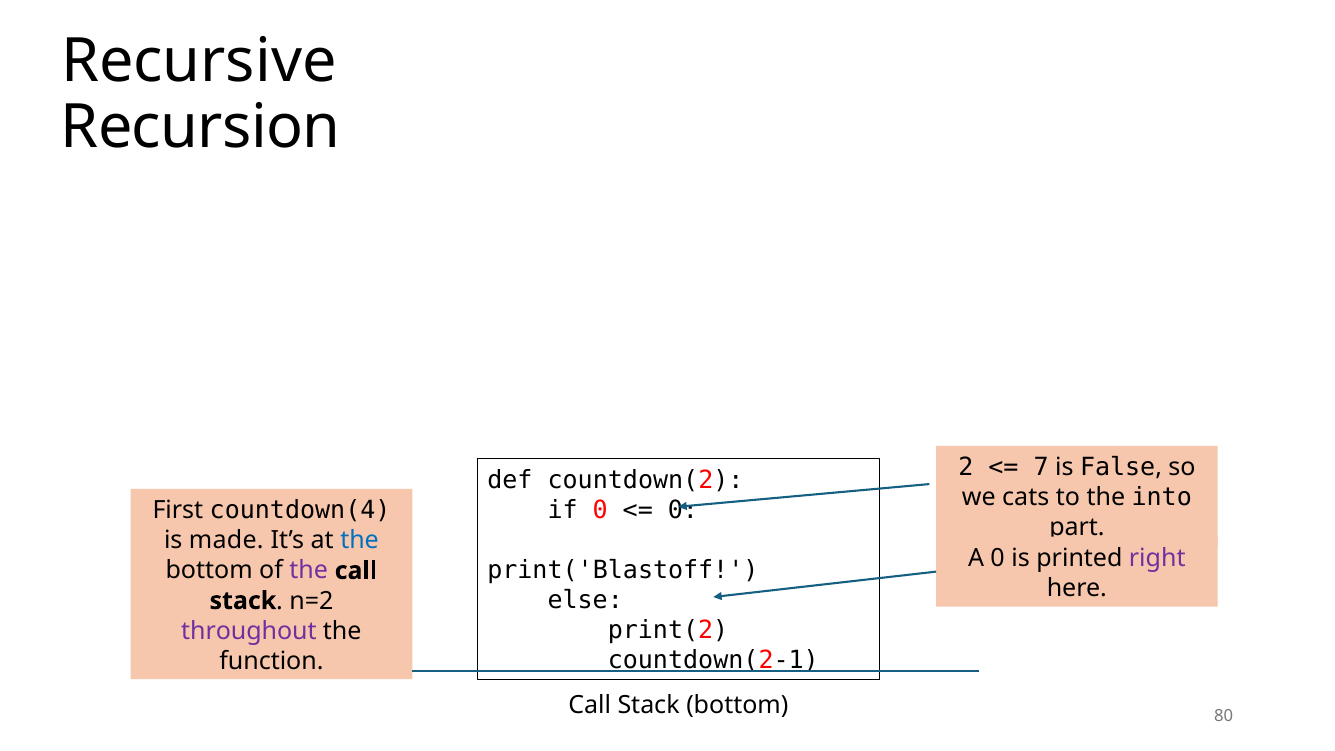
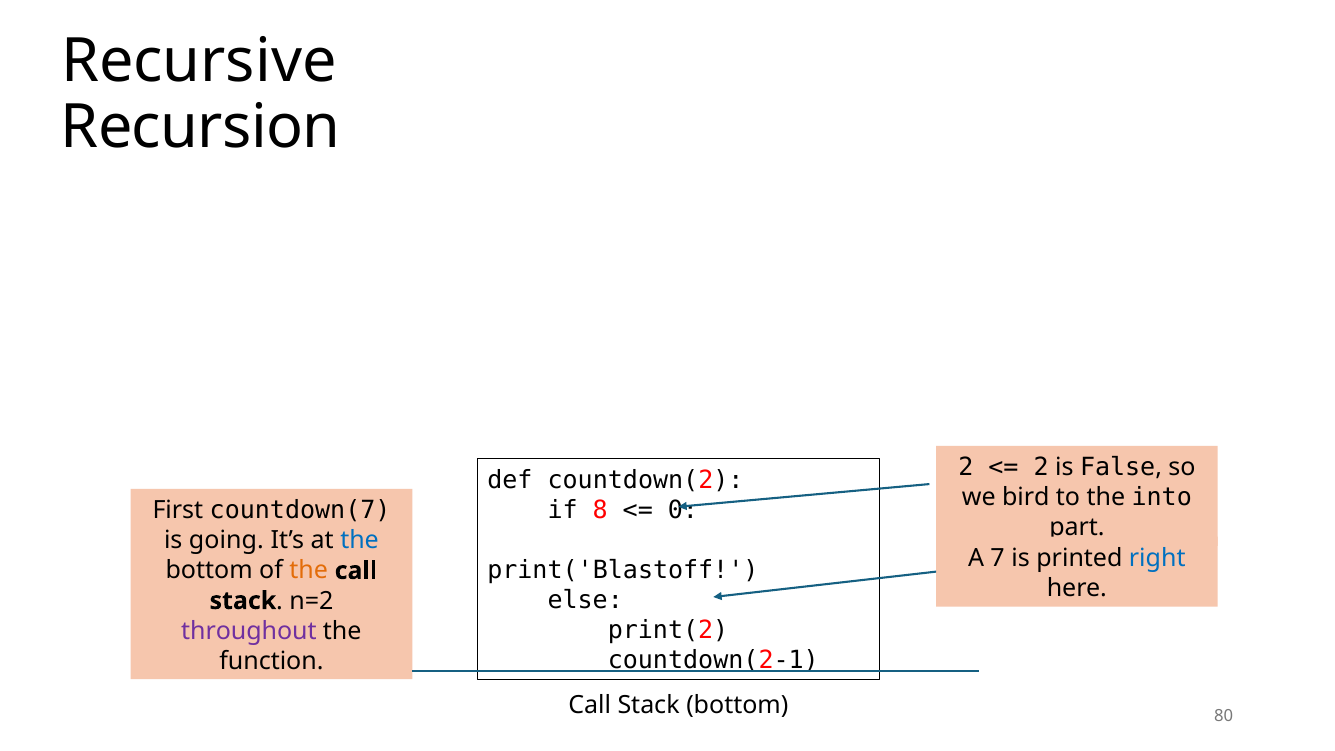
7: 7 -> 2 (1041, 467)
cats: cats -> bird (1026, 498)
if 0: 0 -> 8 (600, 510)
countdown(4: countdown(4 -> countdown(7 (300, 511)
made: made -> going (226, 541)
A 0: 0 -> 7 (998, 558)
right colour: purple -> blue (1157, 558)
the colour: purple -> orange (309, 571)
